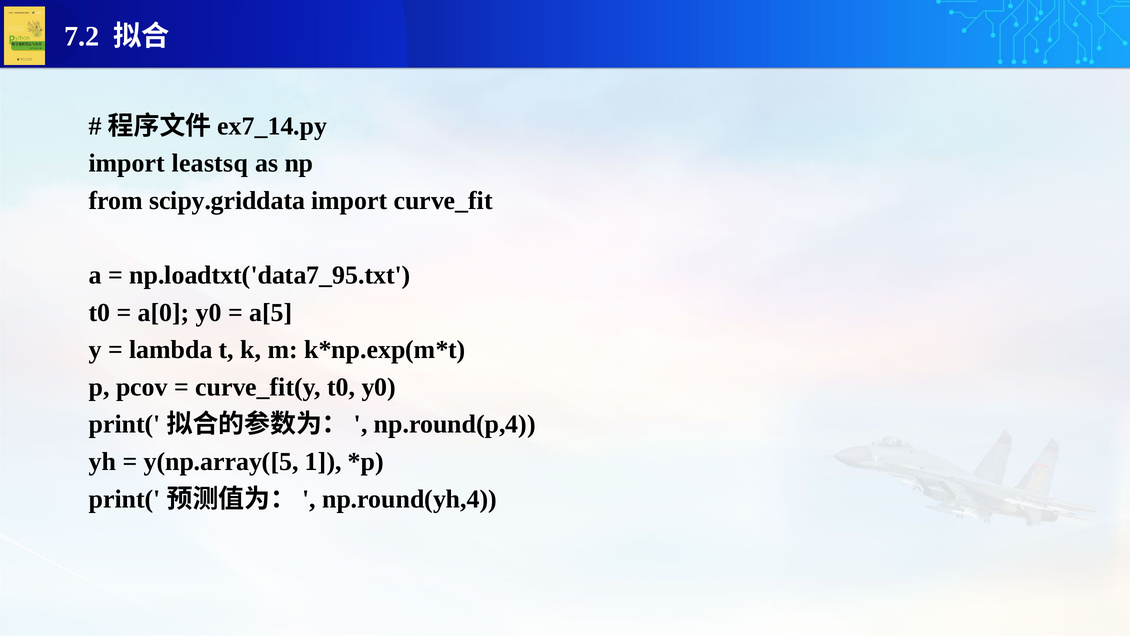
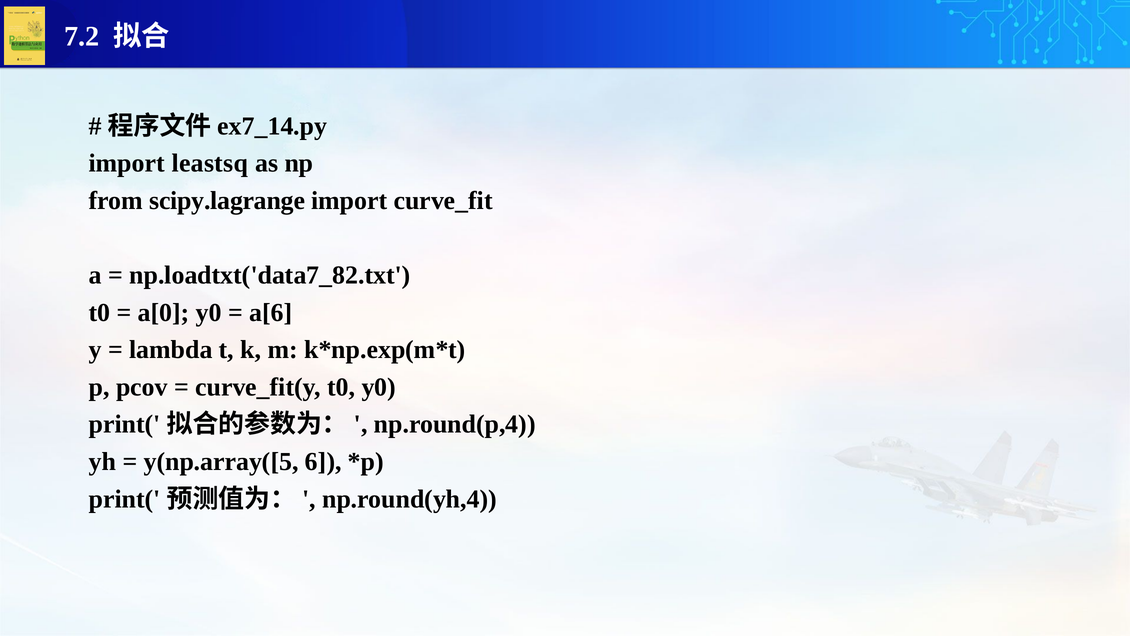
scipy.griddata: scipy.griddata -> scipy.lagrange (227, 201)
np.loadtxt('data7_95.txt: np.loadtxt('data7_95.txt -> np.loadtxt('data7_82.txt (270, 275)
a[5: a[5 -> a[6 (271, 312)
1: 1 -> 6 (323, 461)
